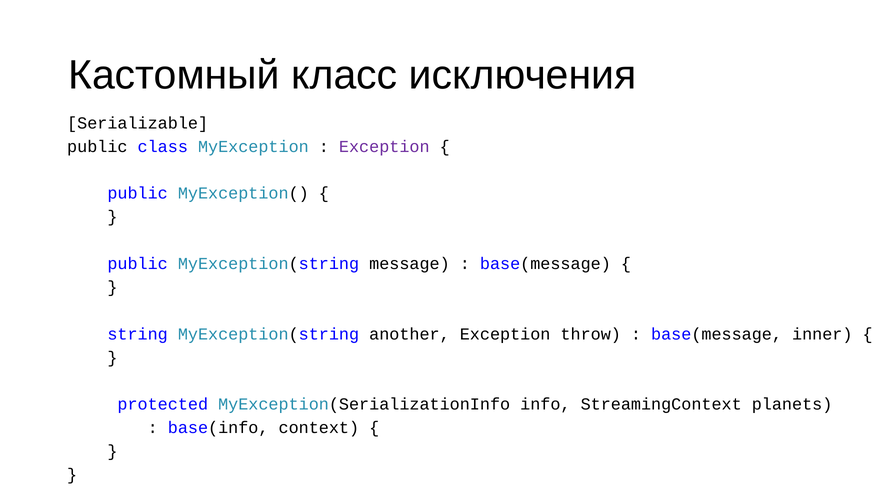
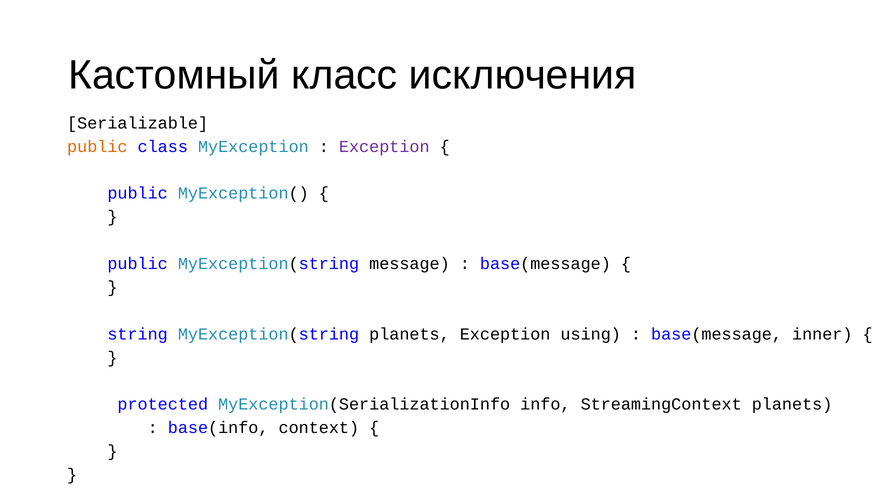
public colour: black -> orange (97, 146)
MyException(string another: another -> planets (409, 334)
throw: throw -> using (591, 334)
